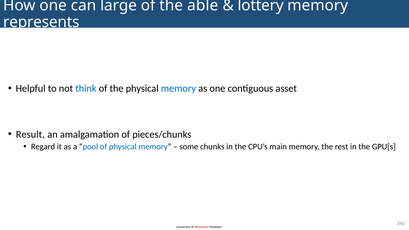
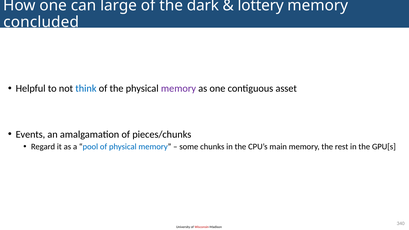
able: able -> dark (203, 5)
represents: represents -> concluded (41, 22)
memory colour: blue -> purple (179, 88)
Result: Result -> Events (30, 134)
